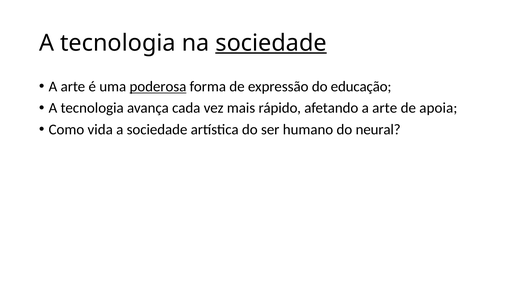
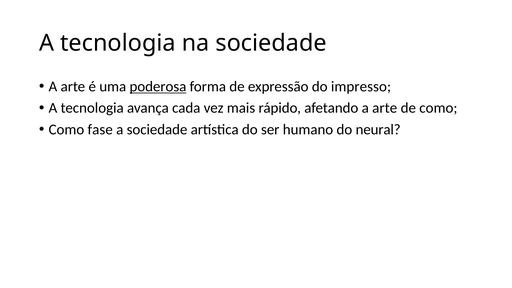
sociedade underline: present -> none (271, 43)
educação: educação -> impresso (361, 87)
de apoia: apoia -> como (438, 108)
vida: vida -> fase (100, 130)
